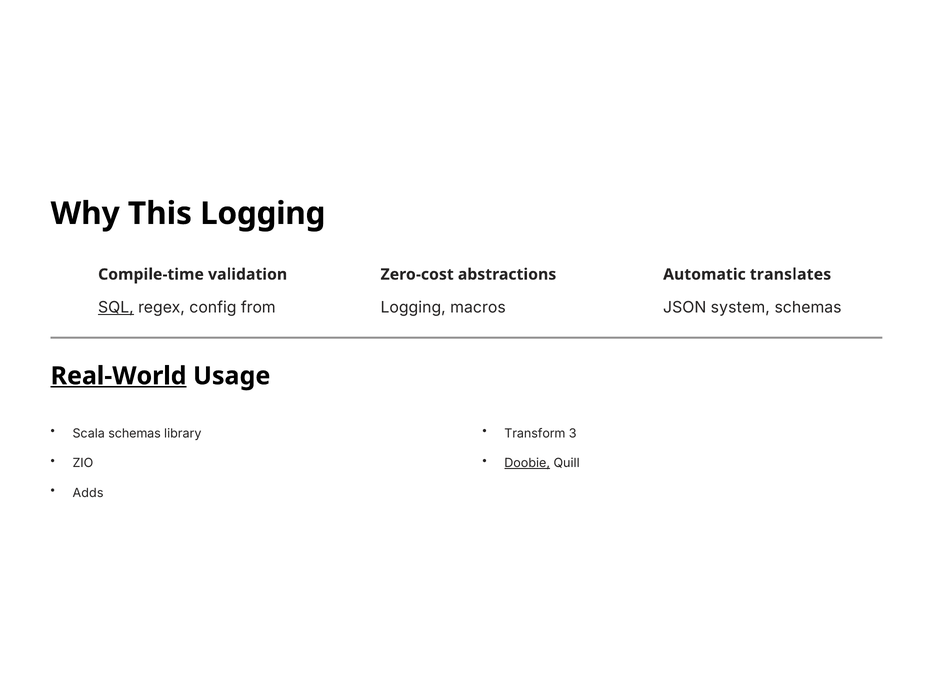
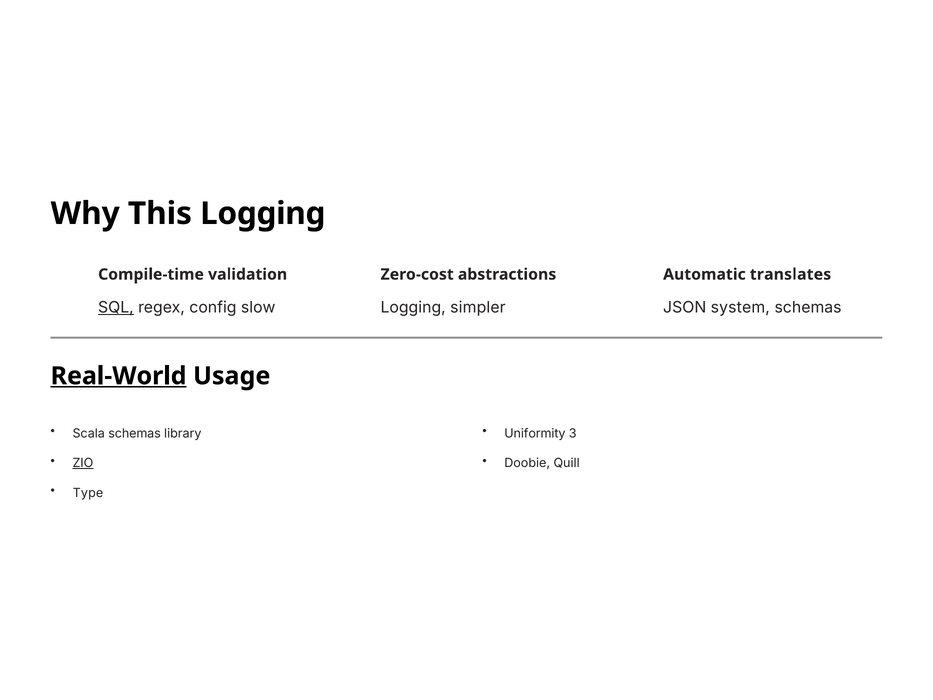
from: from -> slow (258, 307)
macros: macros -> simpler (478, 307)
Transform: Transform -> Uniformity (535, 433)
ZIO underline: none -> present (83, 463)
Doobie underline: present -> none (527, 463)
Adds: Adds -> Type (88, 493)
